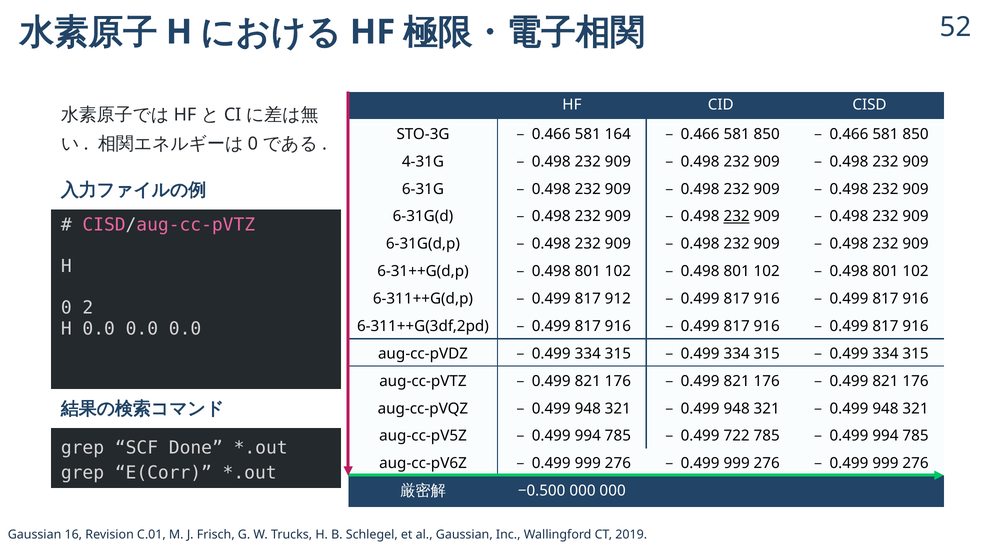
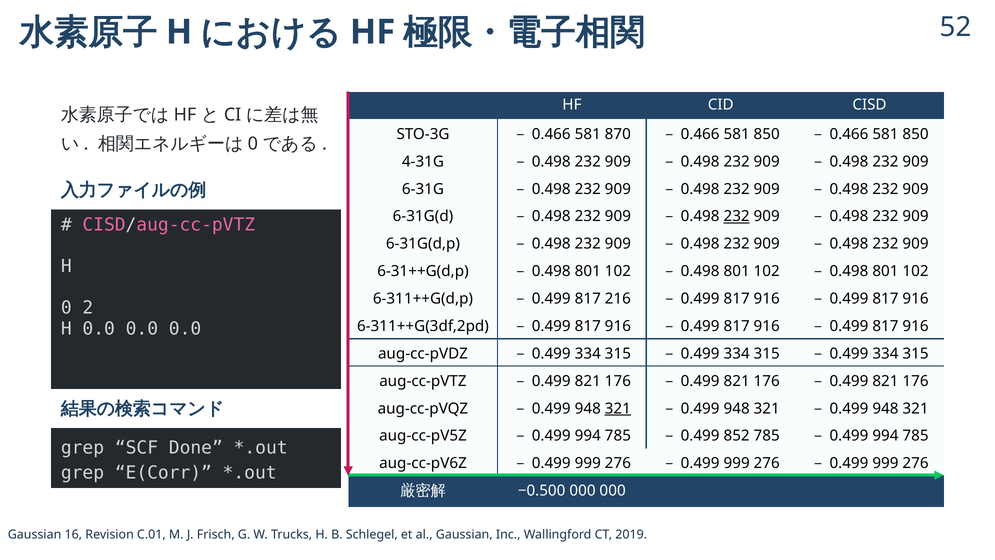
164: 164 -> 870 (618, 134)
912: 912 -> 216 (618, 299)
321 underline: none -> present (618, 408)
722: 722 -> 852 (737, 436)
